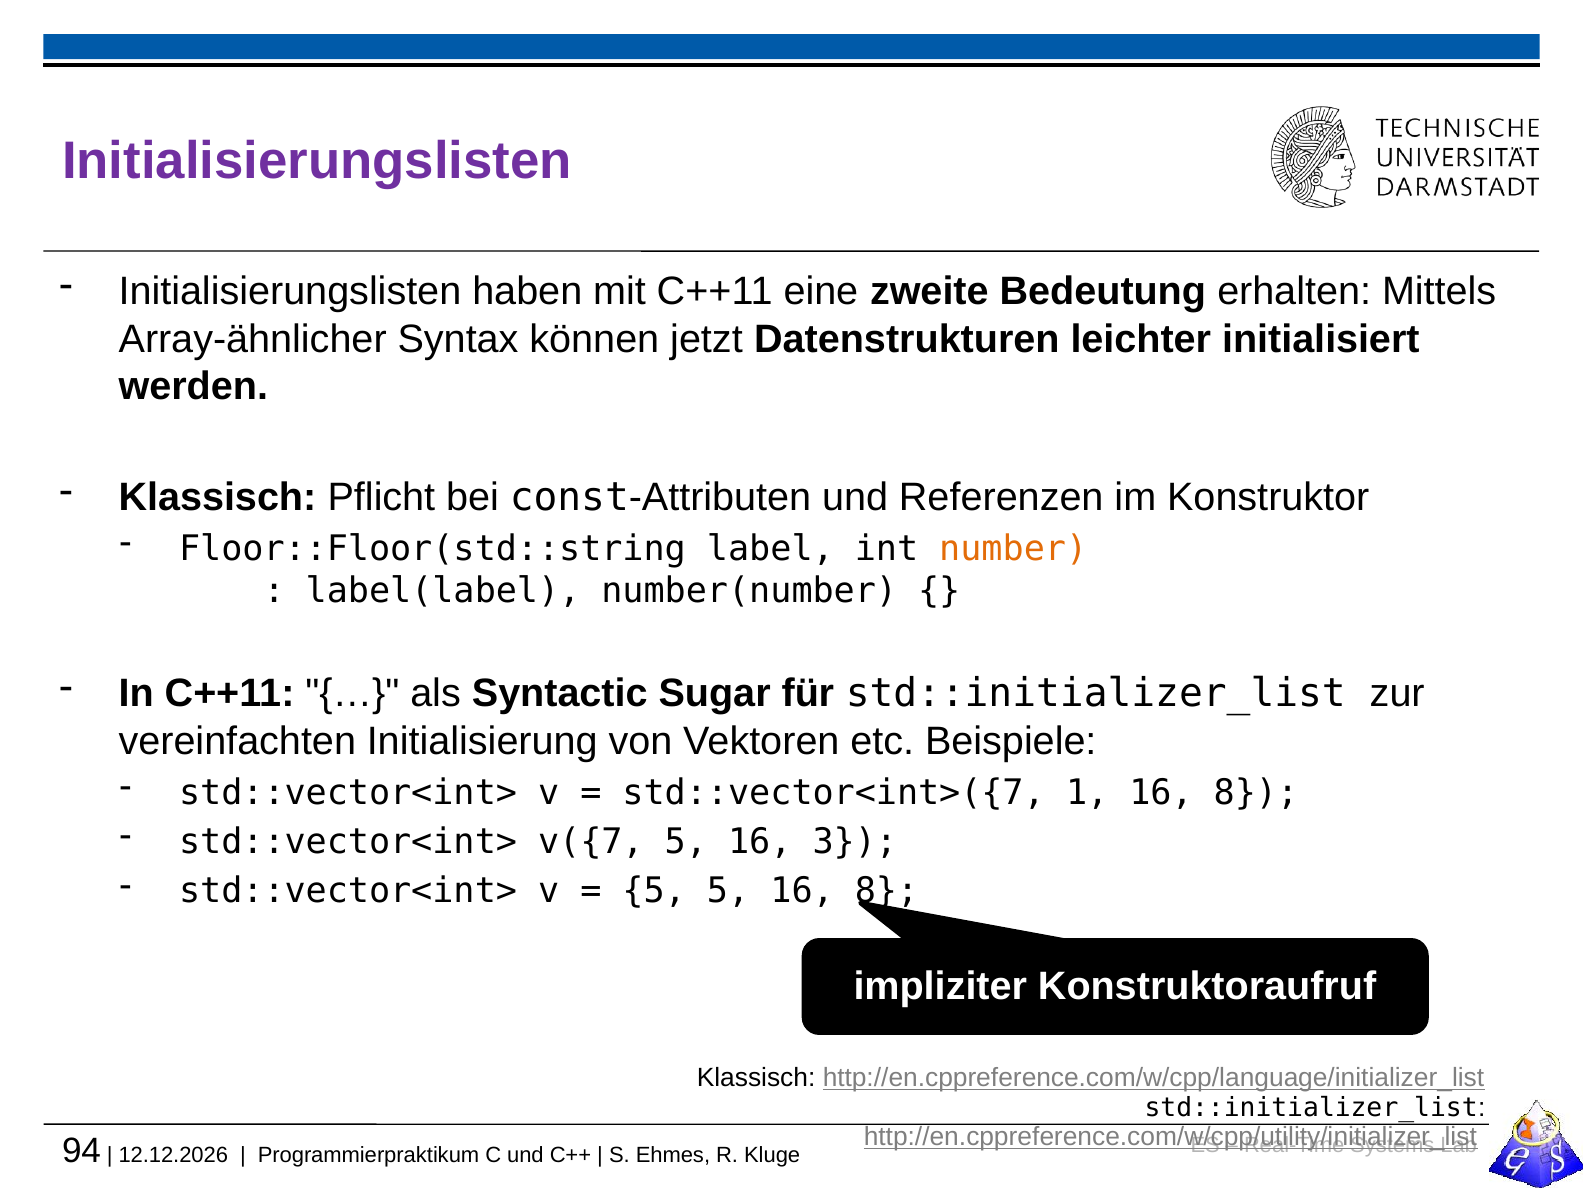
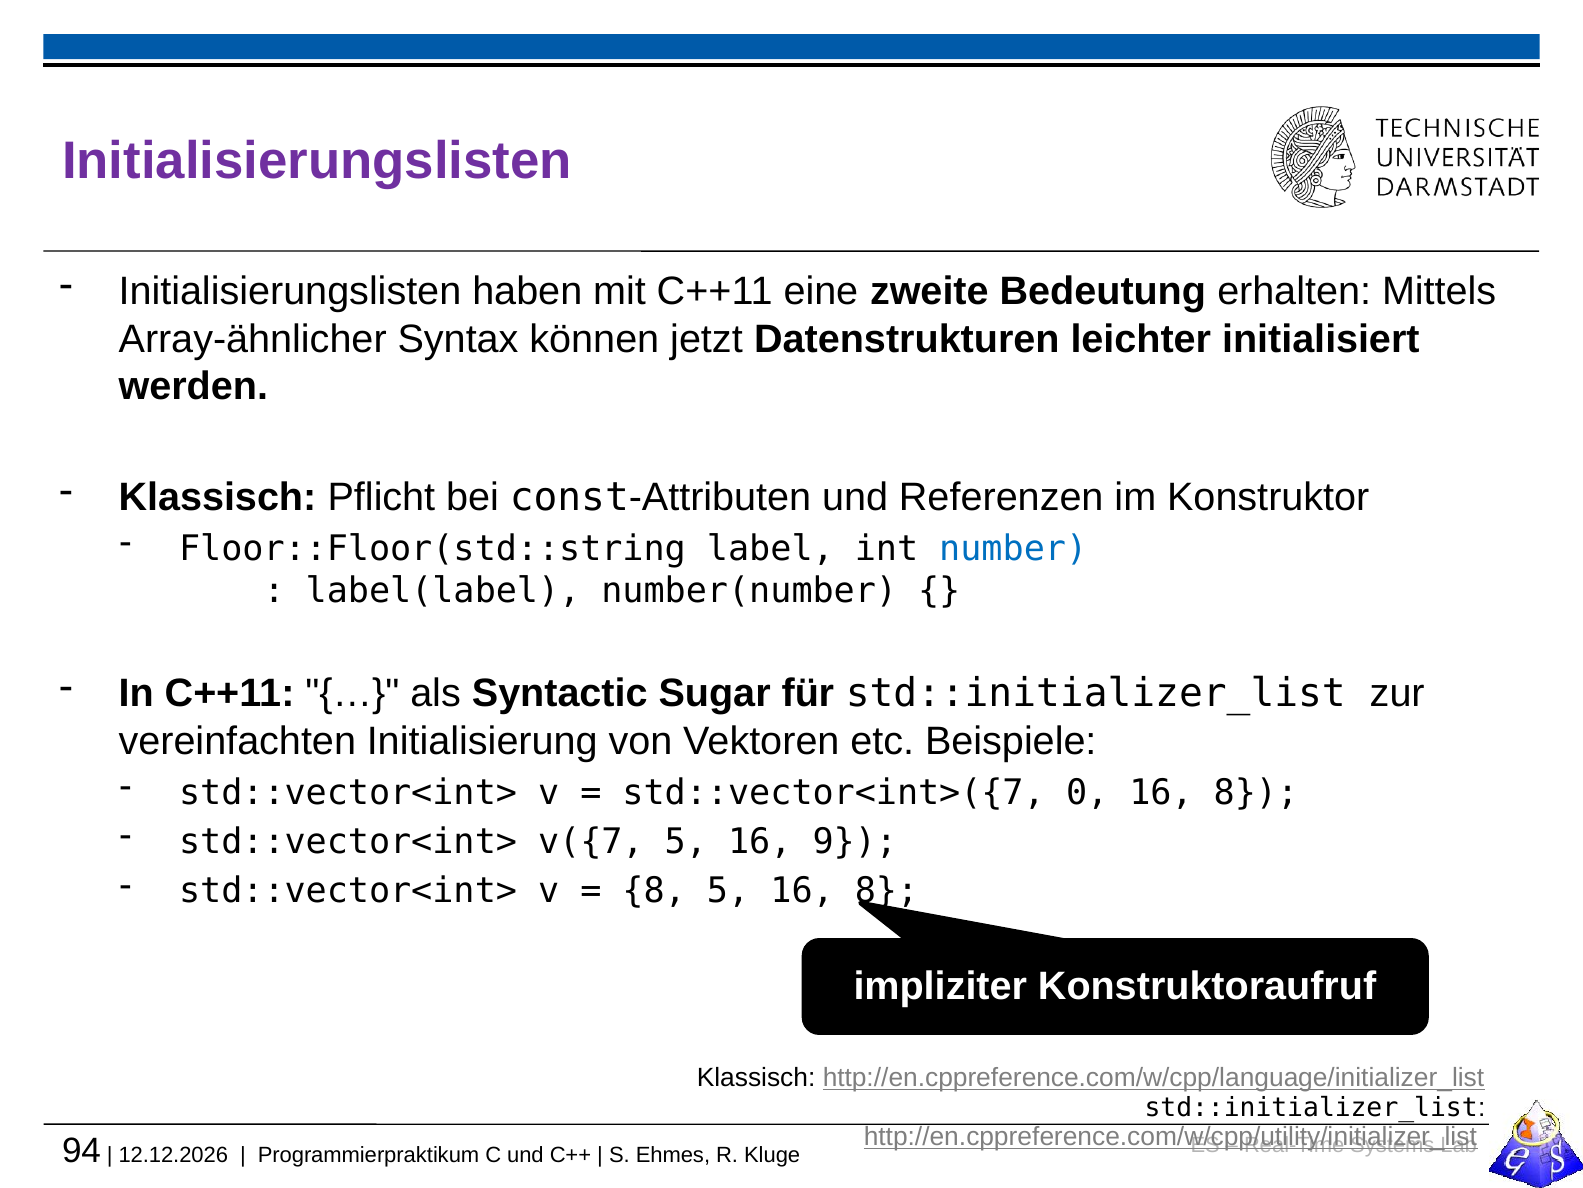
number colour: orange -> blue (1013, 549)
1: 1 -> 0 (1087, 792)
3: 3 -> 9 (855, 842)
5: 5 -> 8 (654, 891)
